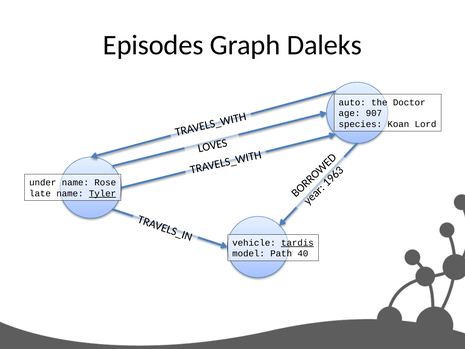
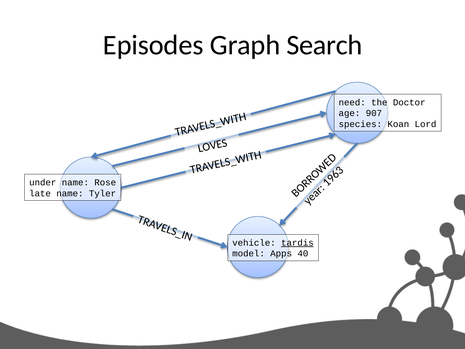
Daleks: Daleks -> Search (324, 45)
auto: auto -> need (352, 102)
Tyler underline: present -> none (103, 193)
Path: Path -> Apps (281, 253)
